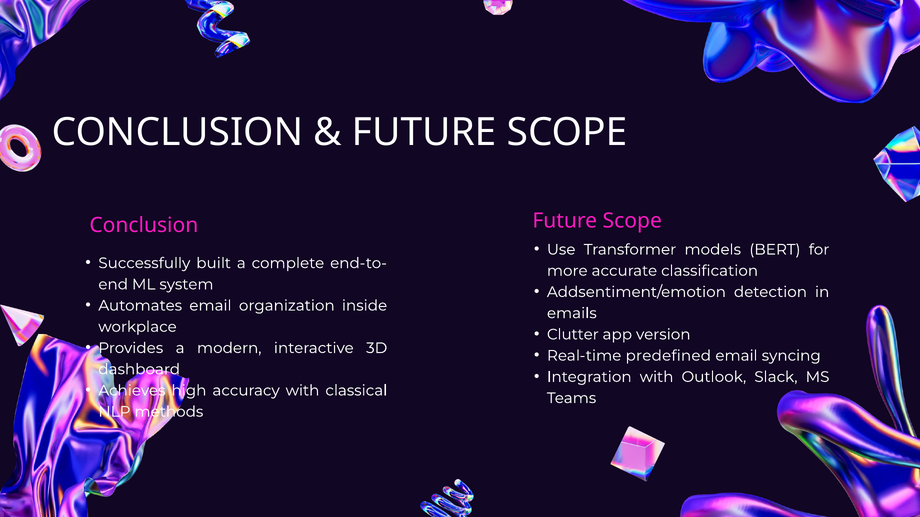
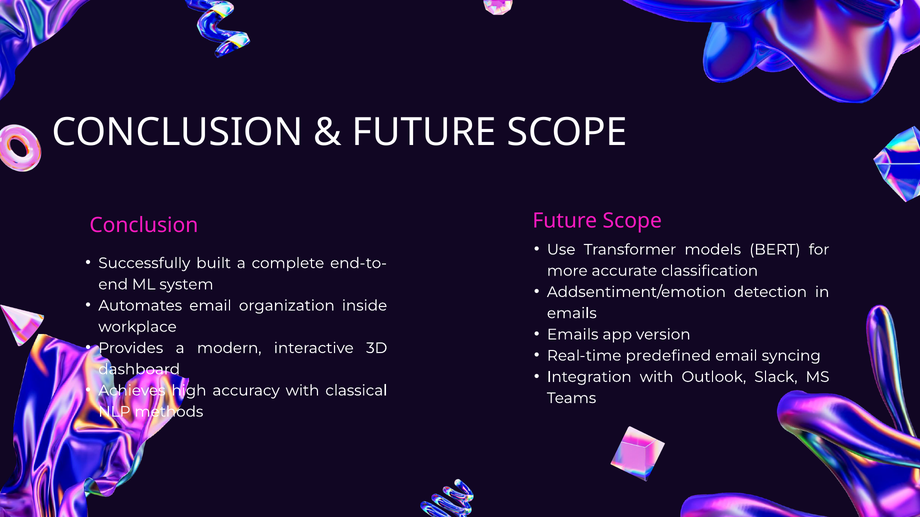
Clutter: Clutter -> Emails (573, 335)
